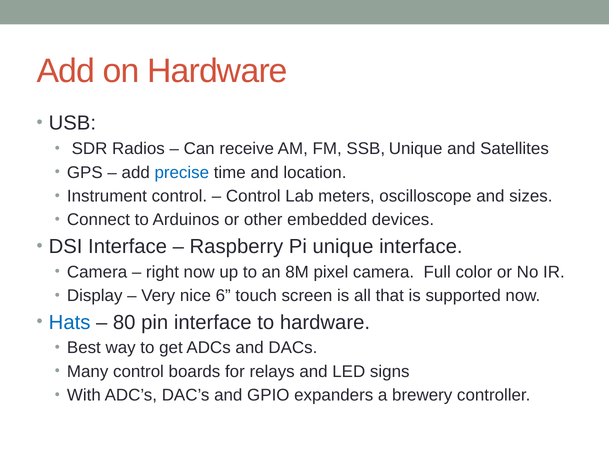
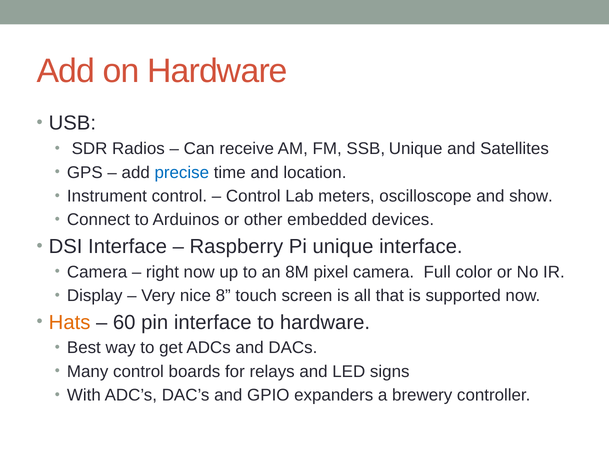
sizes: sizes -> show (531, 196)
6: 6 -> 8 (223, 296)
Hats colour: blue -> orange (70, 322)
80: 80 -> 60 (124, 322)
